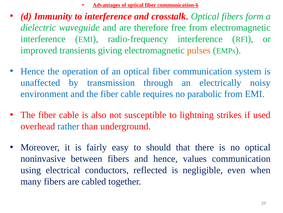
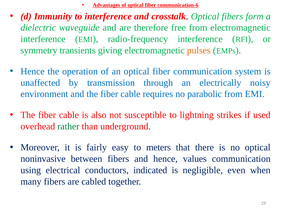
improved: improved -> symmetry (39, 50)
rather colour: blue -> green (68, 126)
should: should -> meters (159, 147)
reflected: reflected -> indicated (150, 170)
